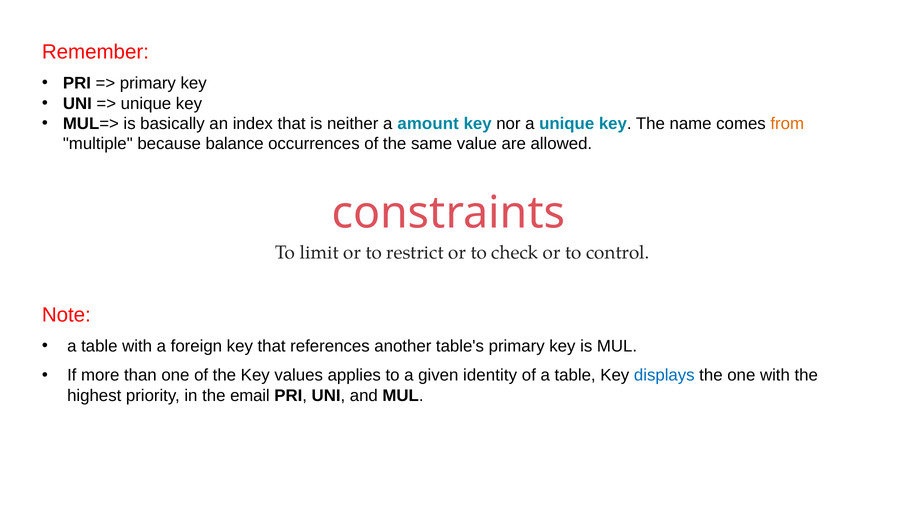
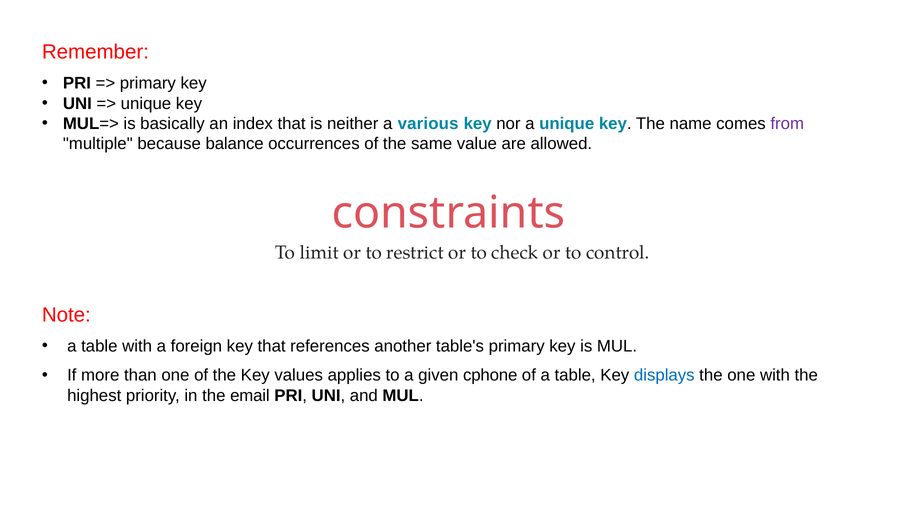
amount: amount -> various (428, 124)
from colour: orange -> purple (787, 124)
identity: identity -> cphone (490, 375)
